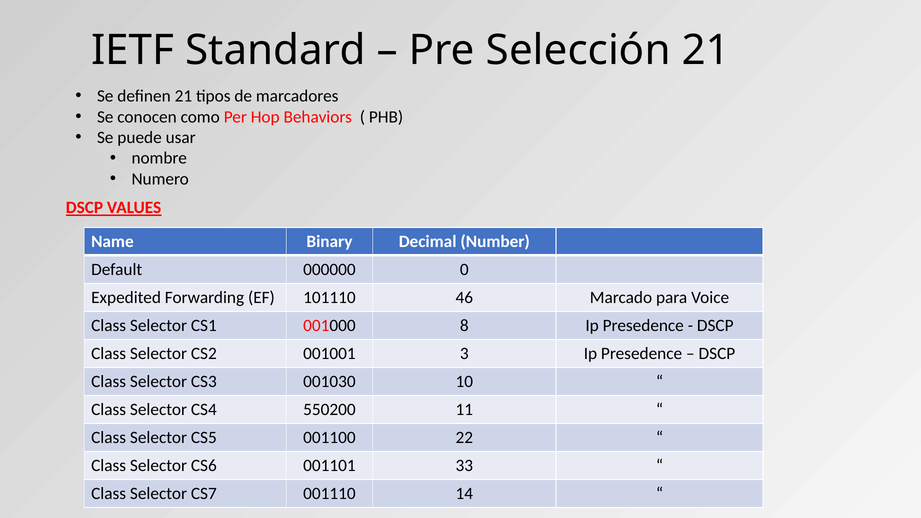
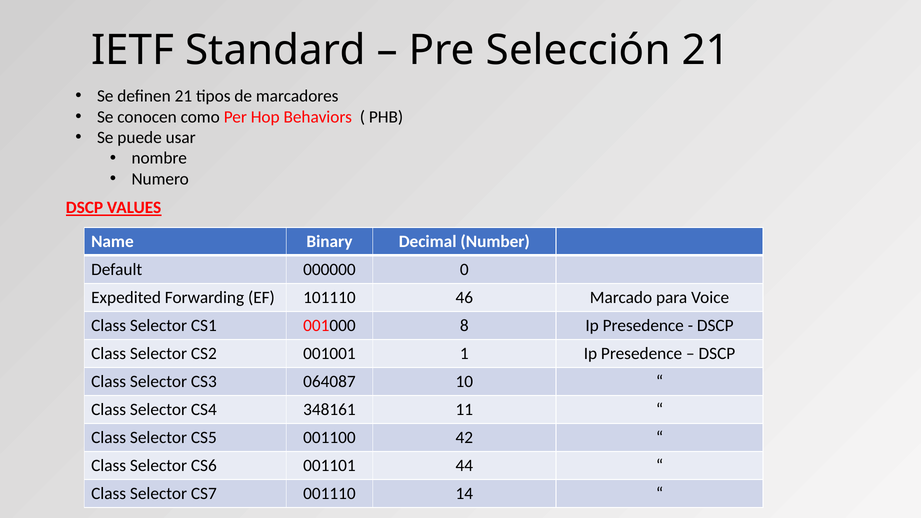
3: 3 -> 1 (464, 354)
001030: 001030 -> 064087 (329, 382)
550200: 550200 -> 348161 (329, 410)
22: 22 -> 42 (464, 438)
33: 33 -> 44 (464, 466)
